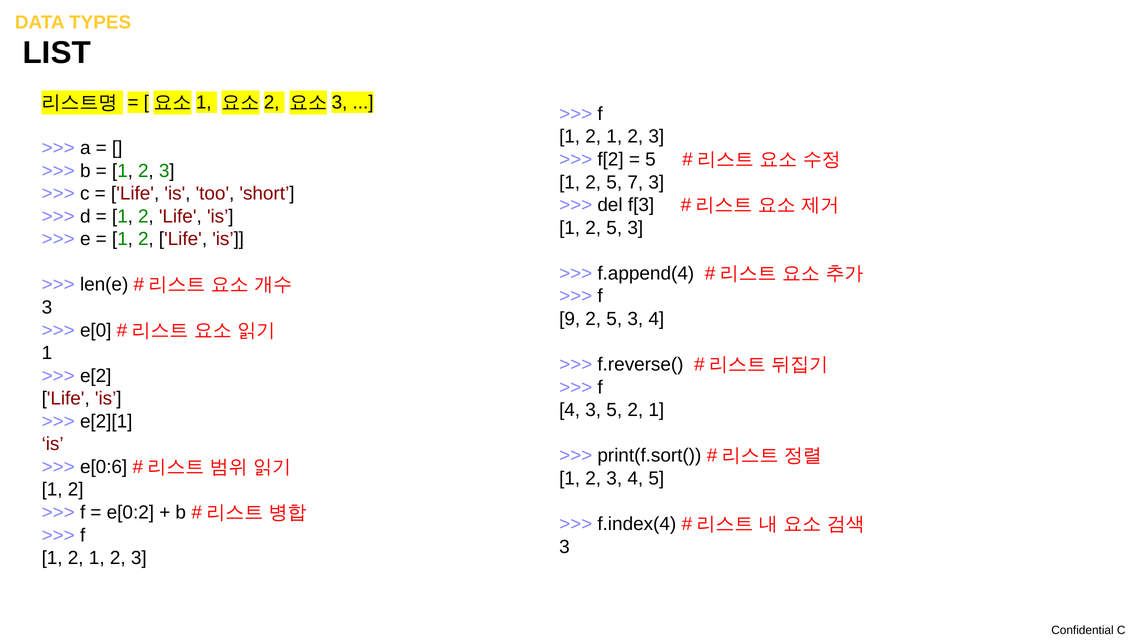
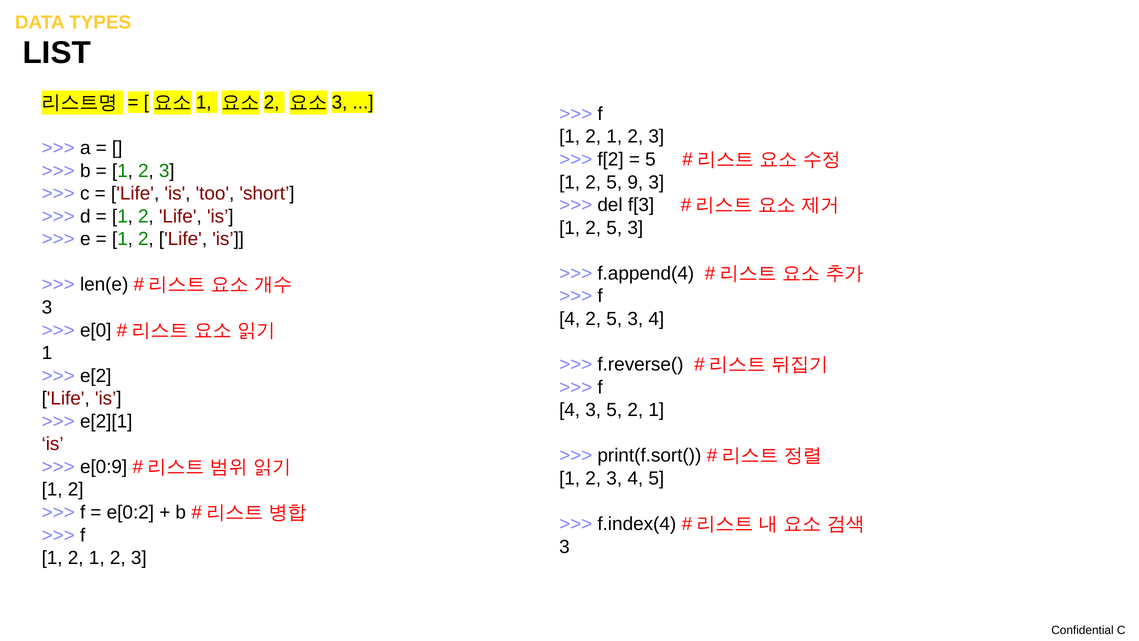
7: 7 -> 9 (635, 182)
9: 9 -> 4 (570, 319)
e[0:6: e[0:6 -> e[0:9 (104, 467)
